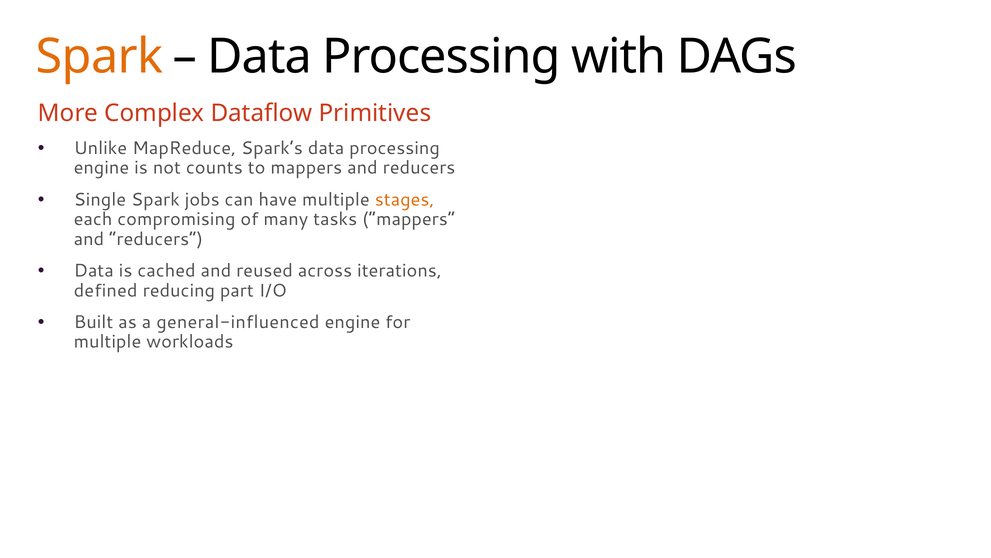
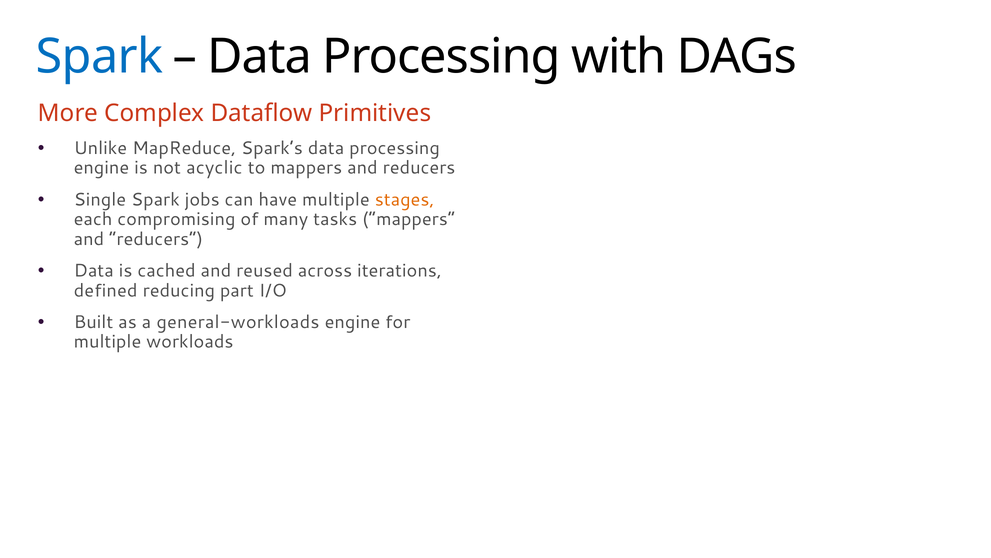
Spark colour: orange -> blue (99, 56)
counts: counts -> acyclic (214, 168)
general-influenced: general-influenced -> general-workloads (238, 322)
